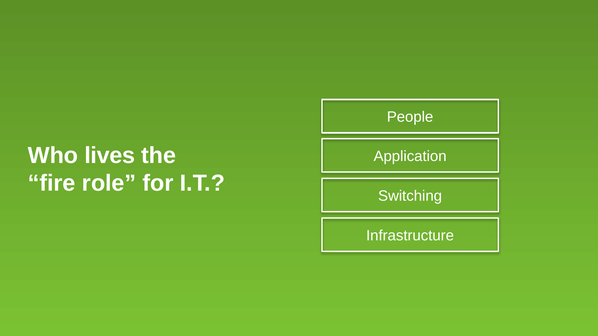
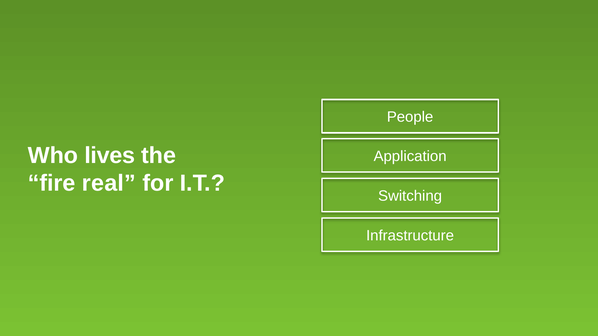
role: role -> real (109, 184)
